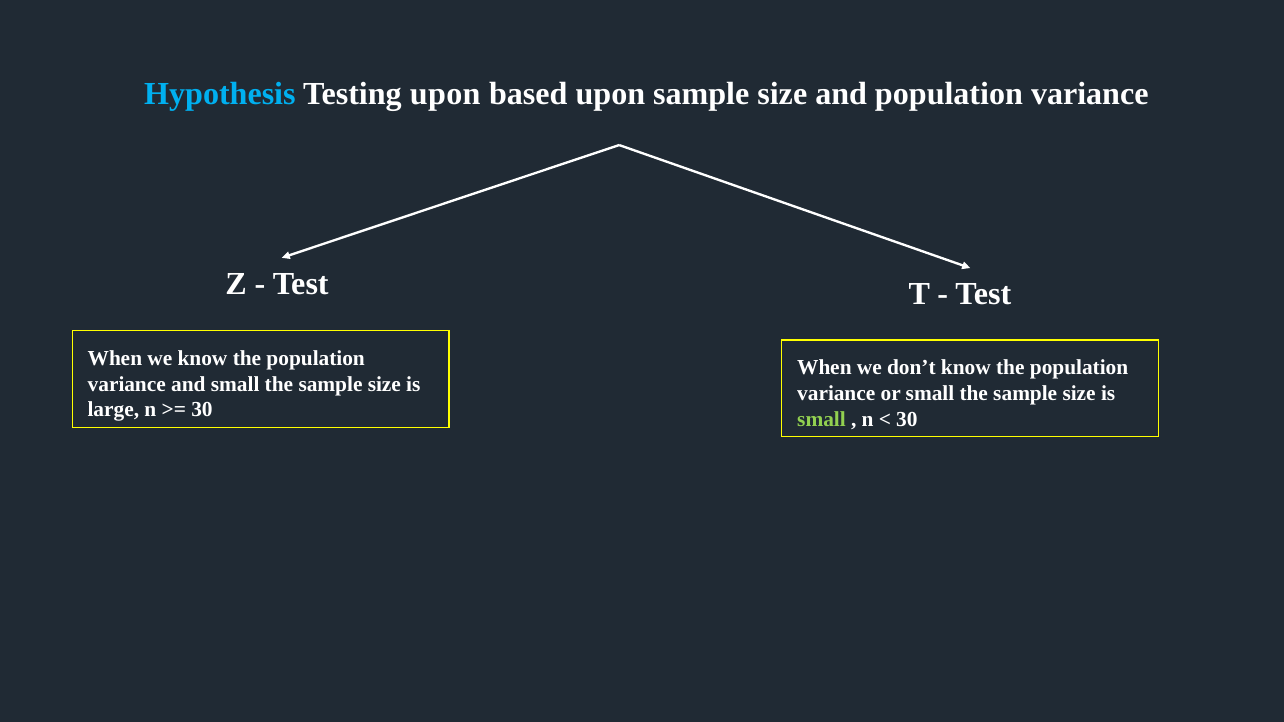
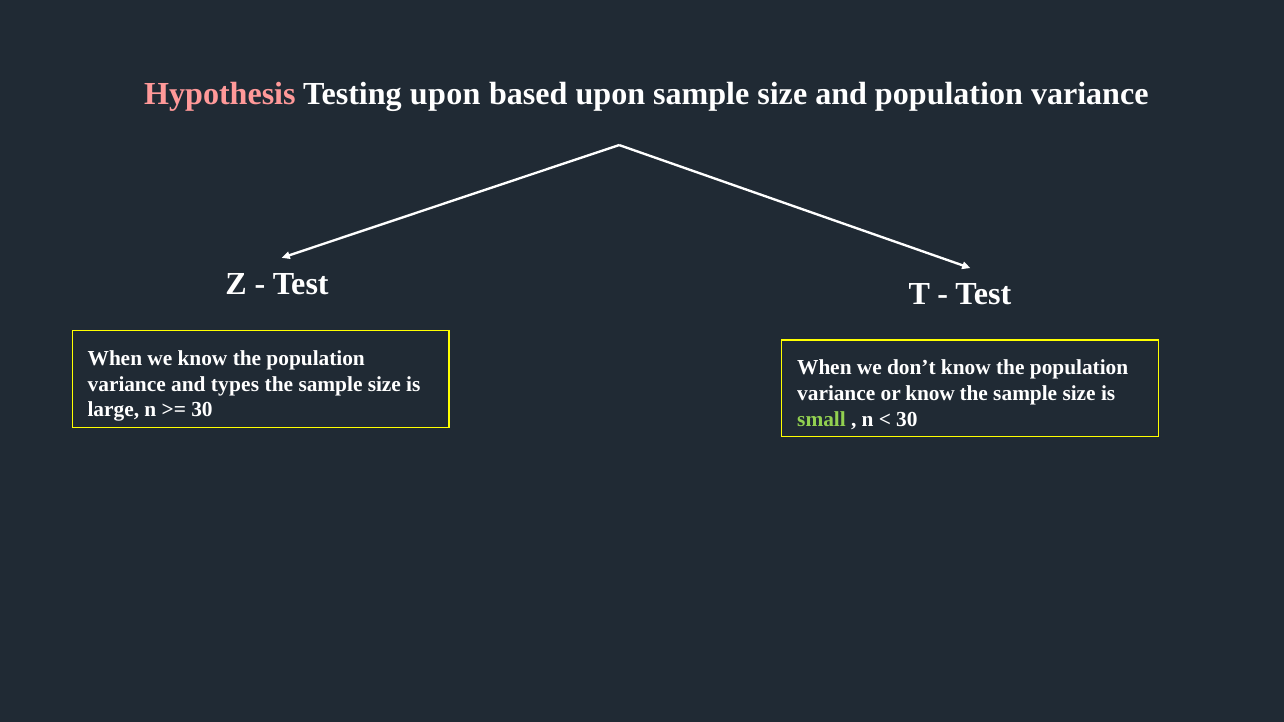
Hypothesis colour: light blue -> pink (220, 94)
and small: small -> types (235, 384)
or small: small -> know (930, 394)
